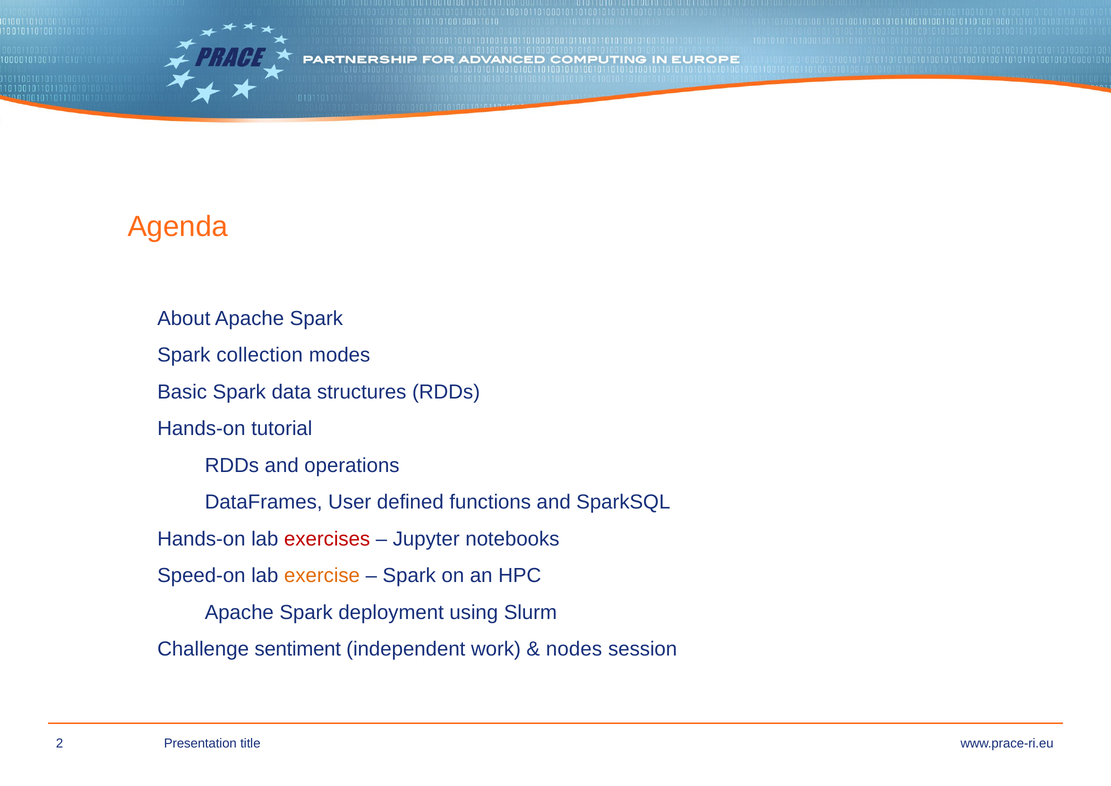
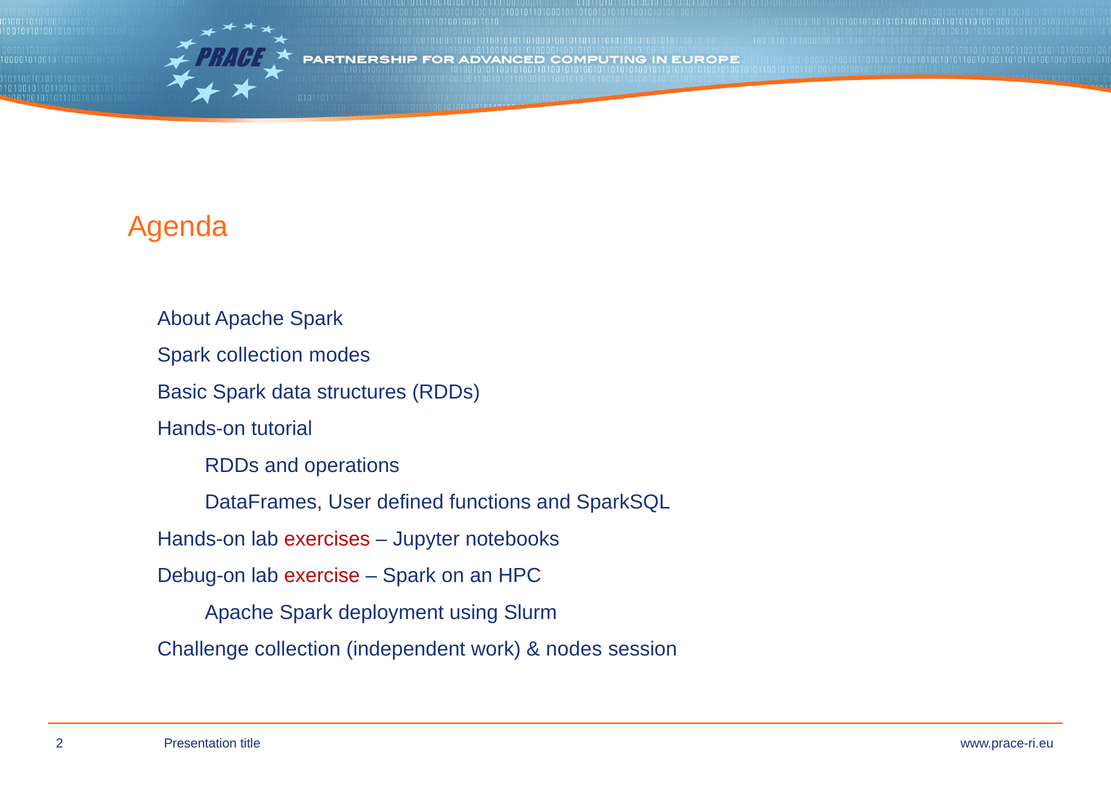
Speed-on: Speed-on -> Debug-on (201, 575)
exercise colour: orange -> red (322, 575)
Challenge sentiment: sentiment -> collection (298, 649)
